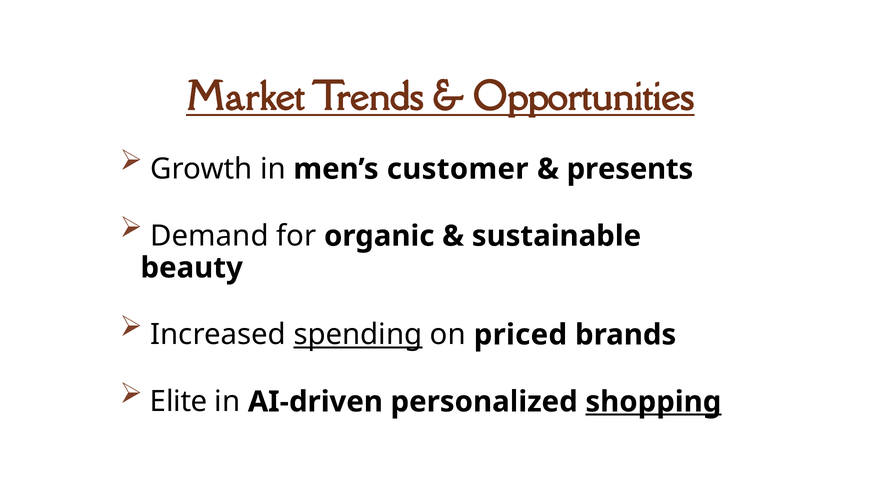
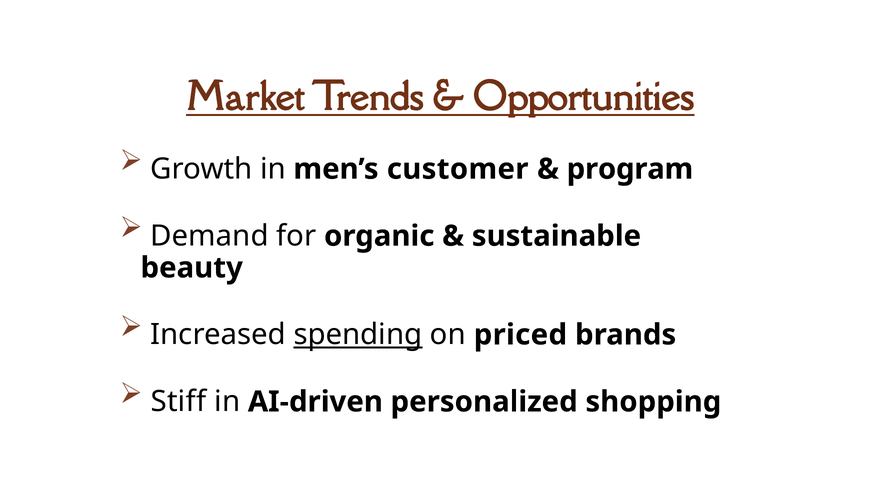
presents: presents -> program (630, 169)
Elite: Elite -> Stiff (178, 402)
shopping underline: present -> none (653, 402)
